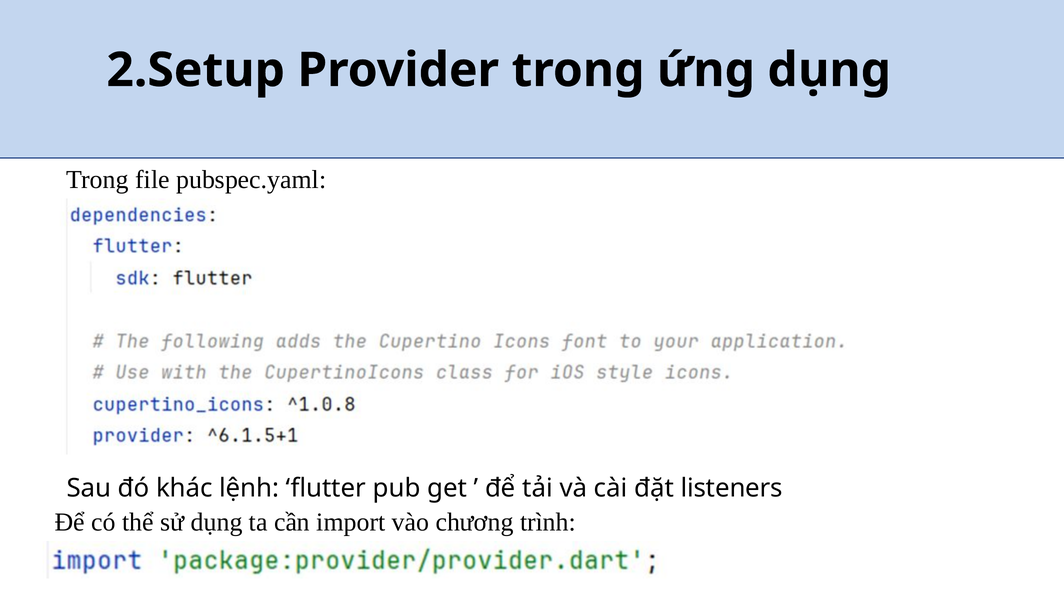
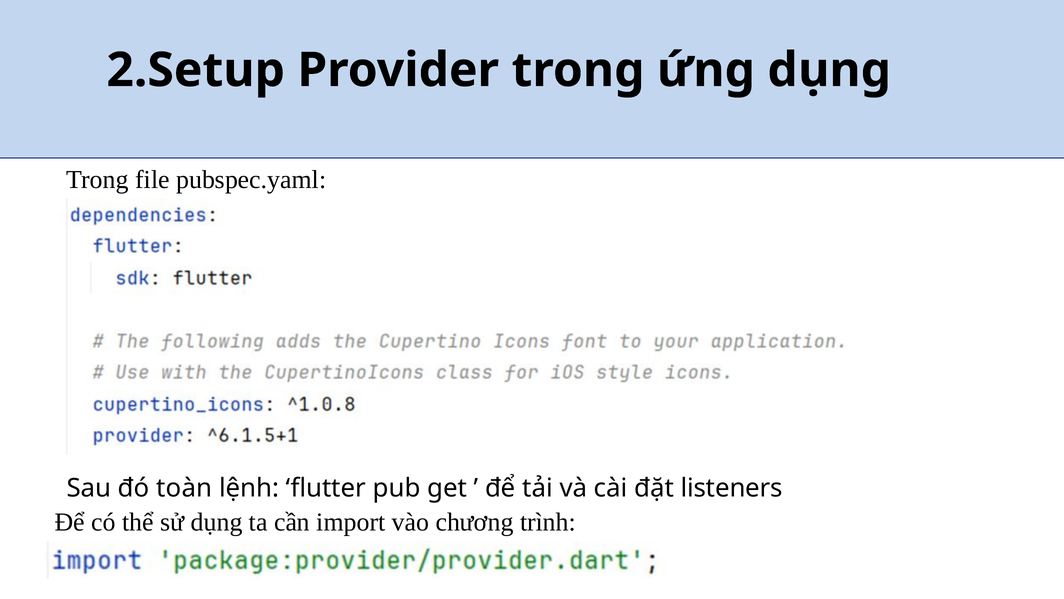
khác: khác -> toàn (184, 488)
